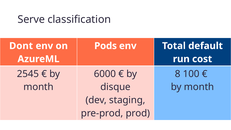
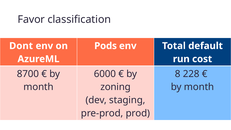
Serve: Serve -> Favor (31, 19)
2545: 2545 -> 8700 (28, 74)
100: 100 -> 228 (191, 74)
disque: disque -> zoning (116, 87)
